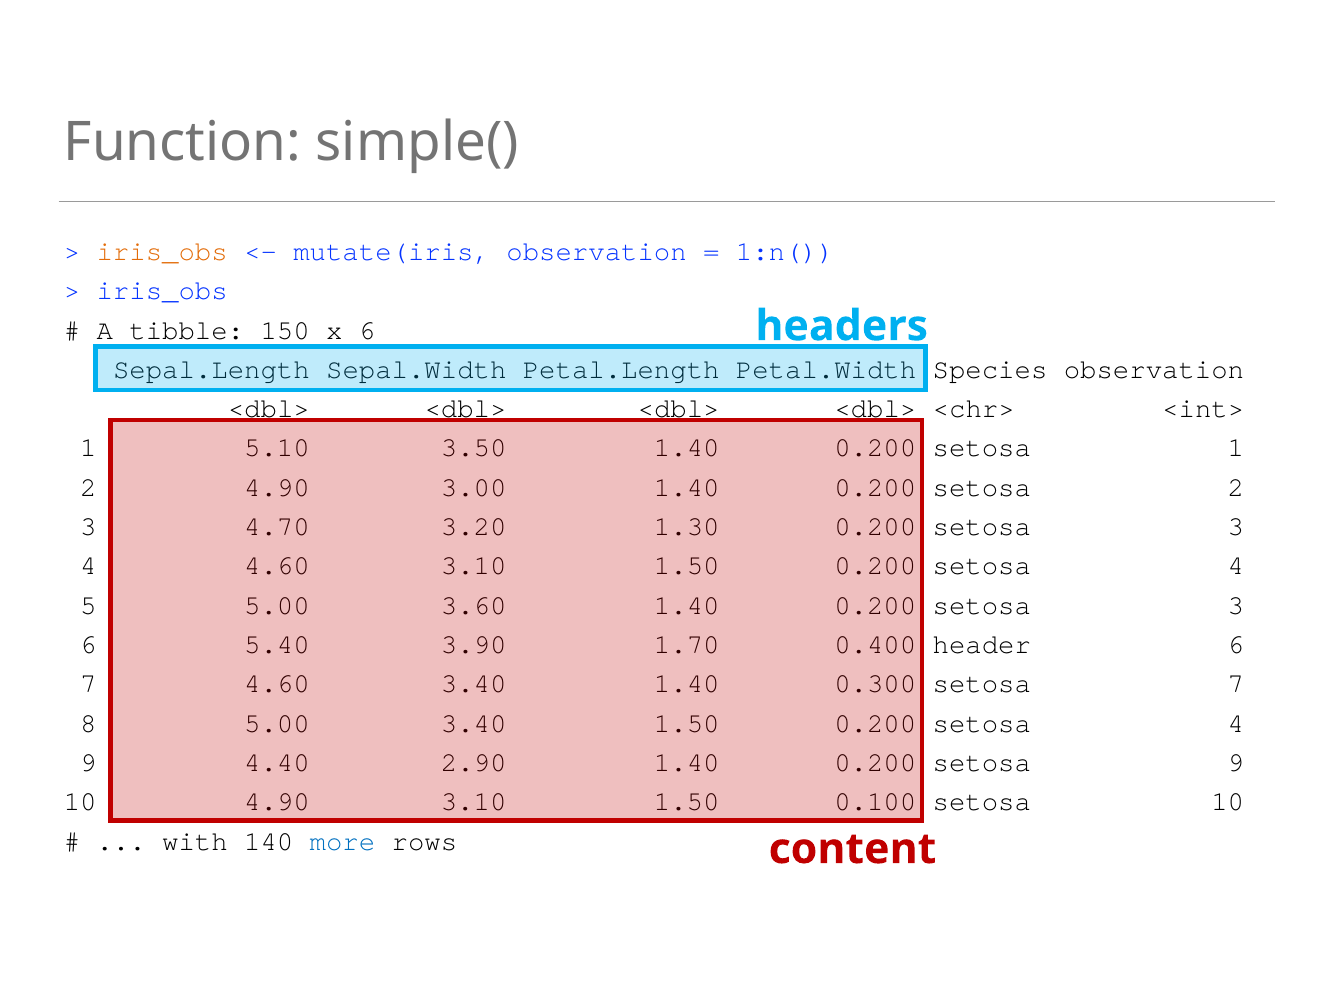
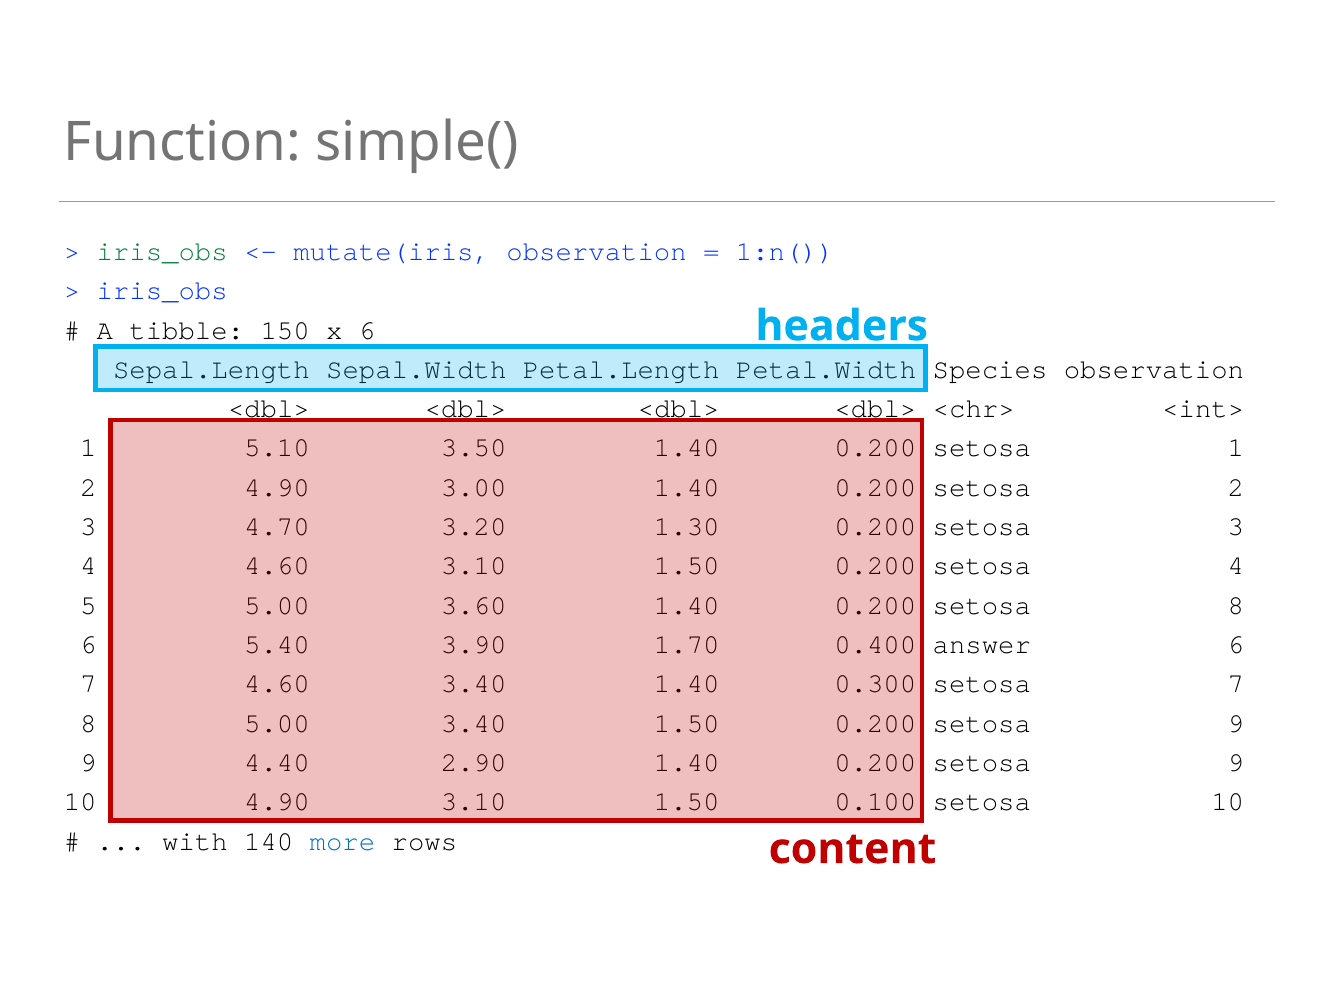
iris_obs colour: orange -> green (162, 251)
3: 3 -> 8 (1236, 605)
header: header -> answer (982, 644)
4: 4 -> 9 (1236, 723)
